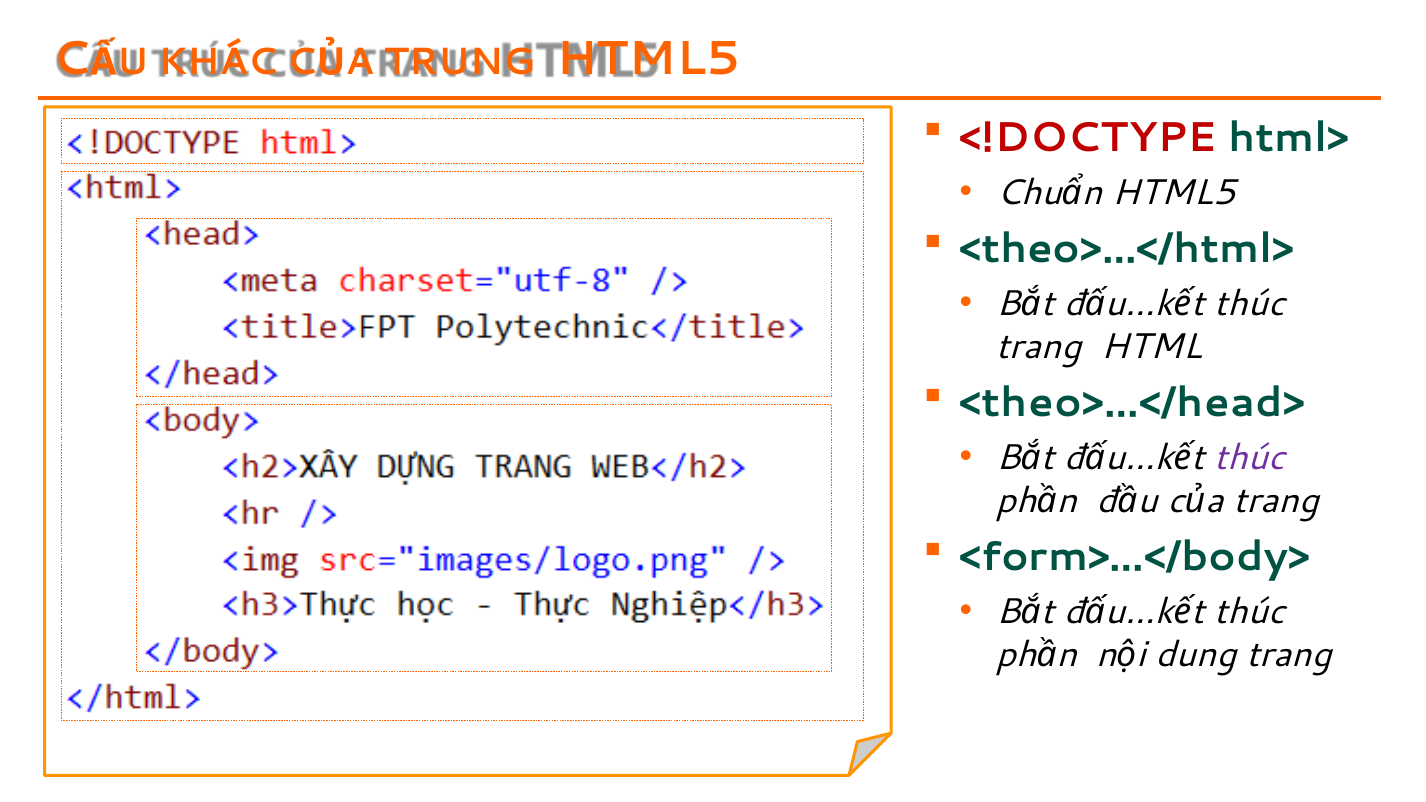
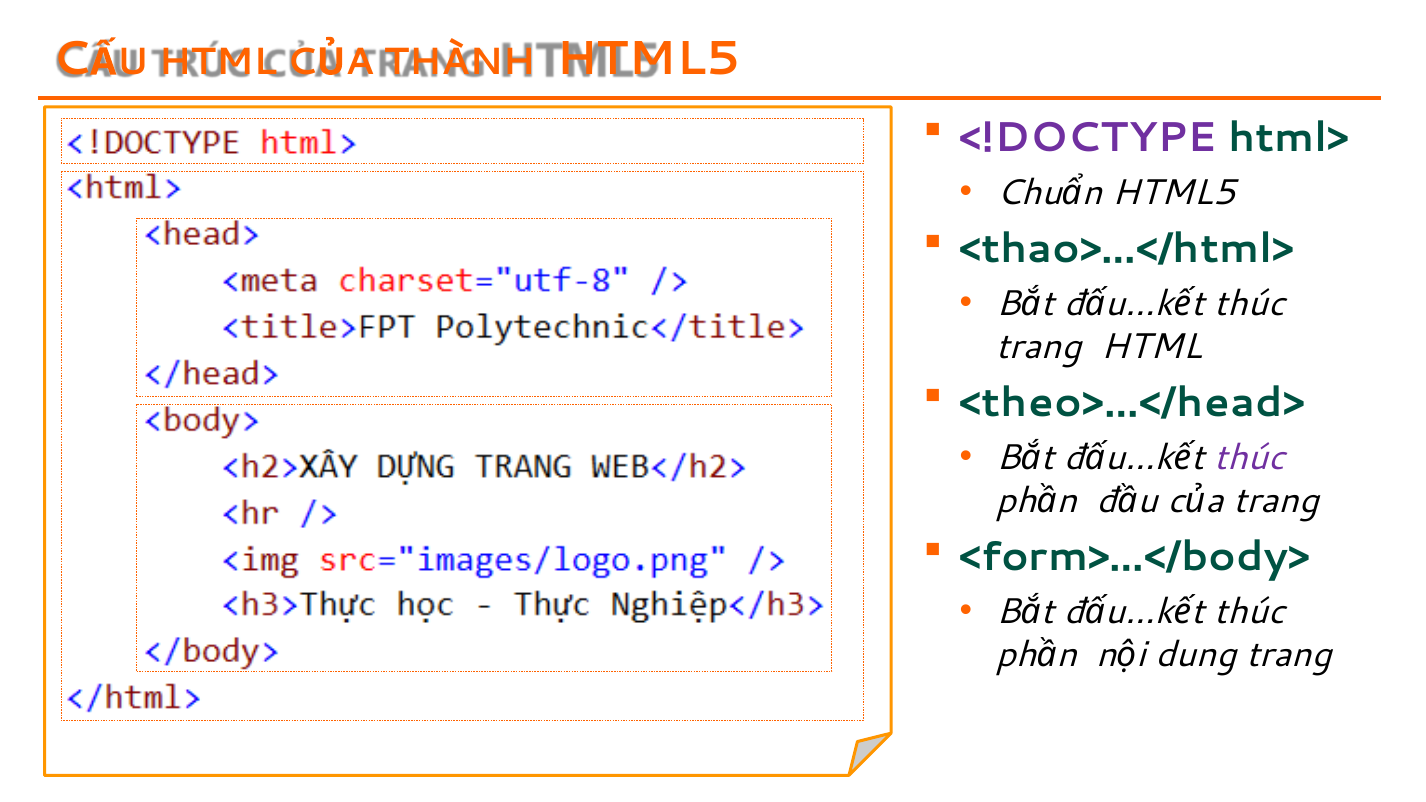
KHÁC: KHÁC -> HTML (218, 62)
TRUNG: TRUNG -> THÀNH (459, 62)
<!DOCTYPE colour: red -> purple (1088, 138)
<theo>…</html>: <theo>…</html> -> <thao>…</html> (1127, 249)
